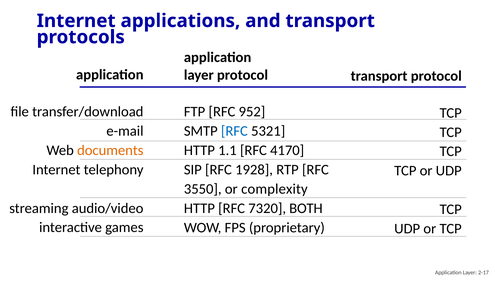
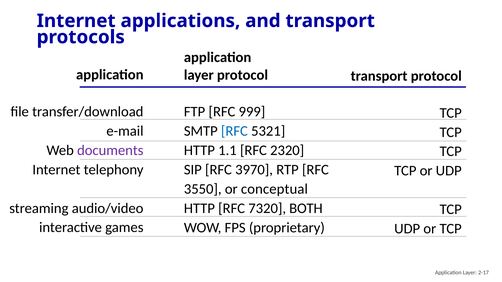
952: 952 -> 999 (252, 112)
documents colour: orange -> purple (110, 150)
4170: 4170 -> 2320 (287, 151)
1928: 1928 -> 3970 (254, 170)
complexity: complexity -> conceptual (274, 189)
